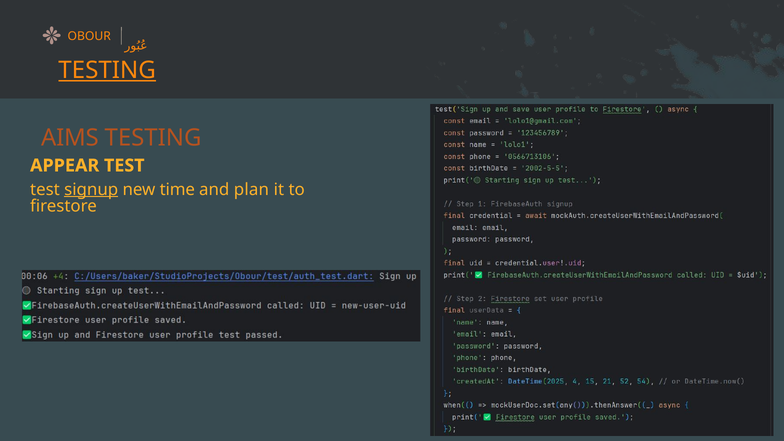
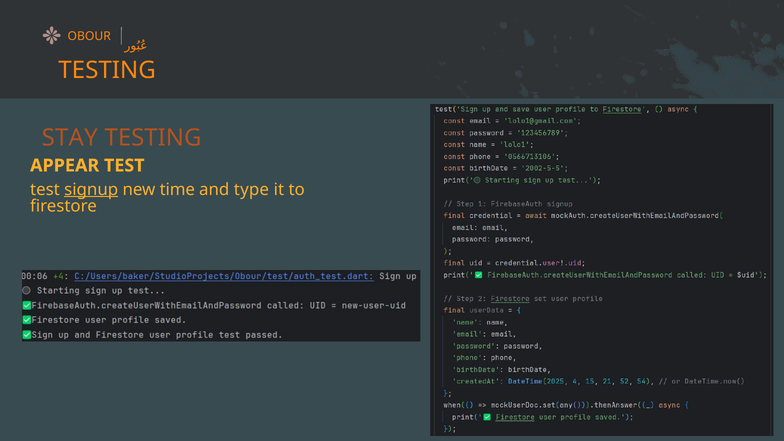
TESTING underline: present -> none (107, 71)
AIMS: AIMS -> STAY (70, 138)
plan: plan -> type (251, 189)
